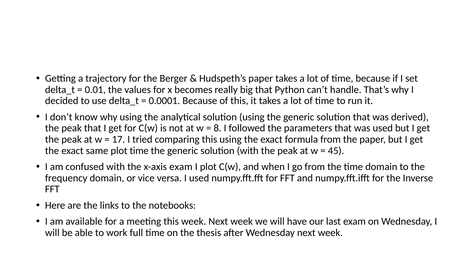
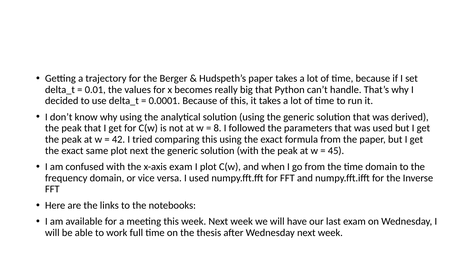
17: 17 -> 42 (119, 139)
plot time: time -> next (139, 150)
